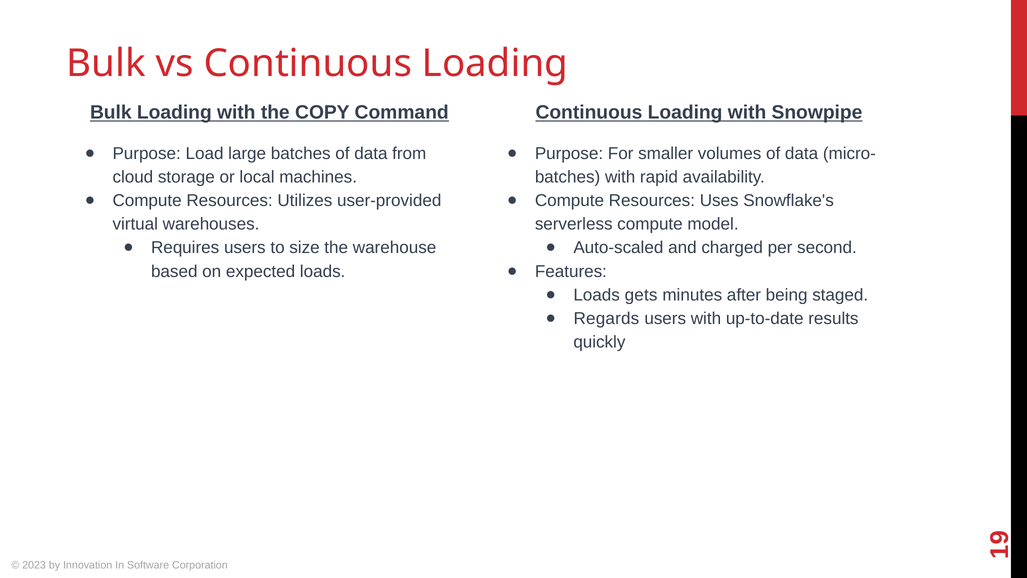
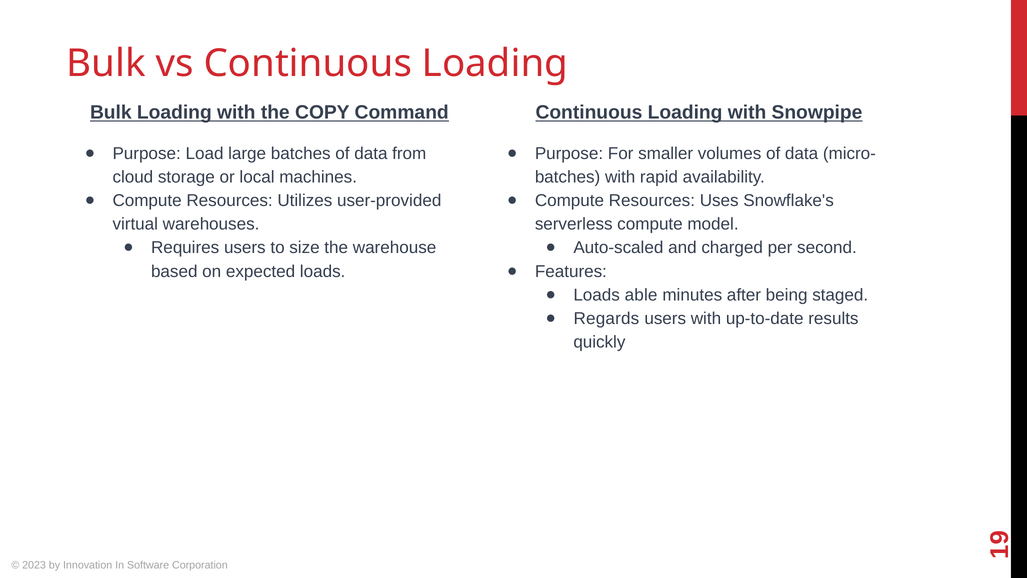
gets: gets -> able (641, 295)
